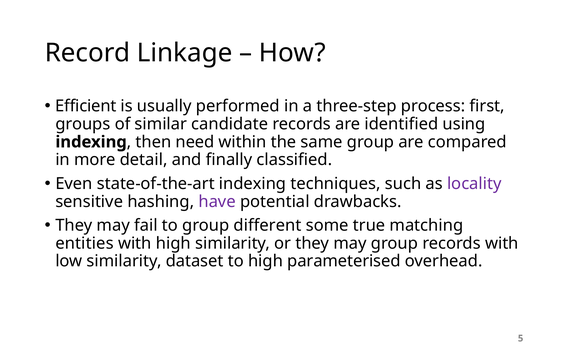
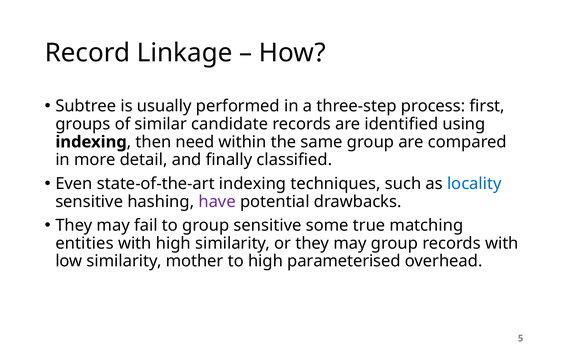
Efficient: Efficient -> Subtree (86, 106)
locality colour: purple -> blue (474, 184)
group different: different -> sensitive (268, 225)
dataset: dataset -> mother (195, 261)
